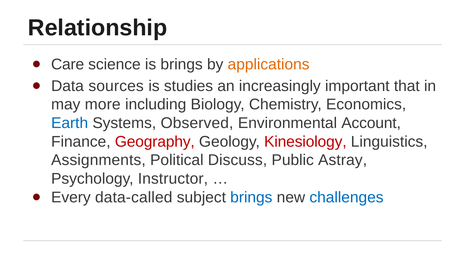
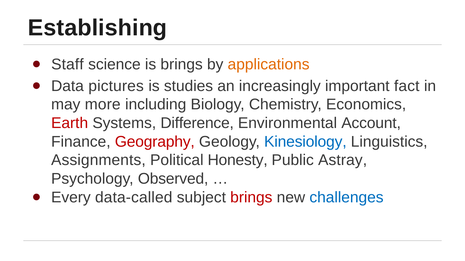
Relationship: Relationship -> Establishing (98, 28)
Care: Care -> Staff (67, 64)
sources: sources -> pictures (116, 86)
that: that -> fact (407, 86)
Earth colour: blue -> red (70, 123)
Observed: Observed -> Difference (197, 123)
Kinesiology colour: red -> blue (305, 142)
Discuss: Discuss -> Honesty (238, 161)
Instructor: Instructor -> Observed (173, 179)
brings colour: blue -> red (251, 198)
